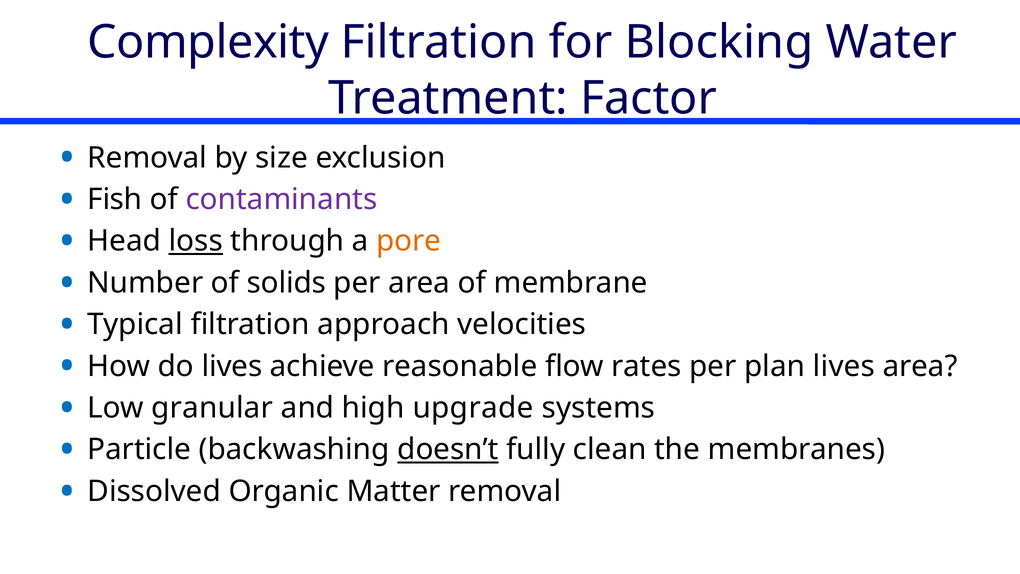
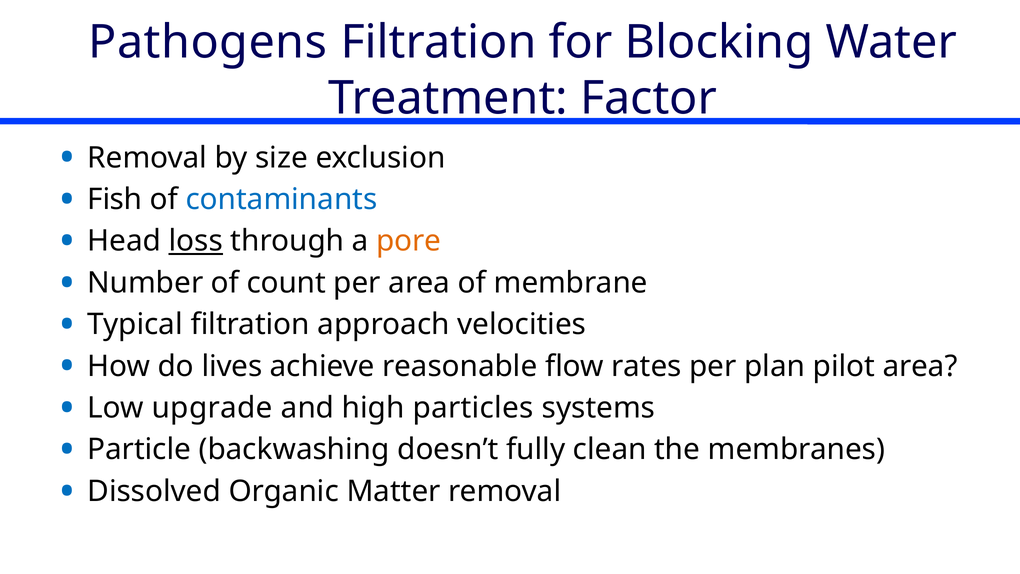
Complexity: Complexity -> Pathogens (208, 42)
contaminants colour: purple -> blue (281, 199)
solids: solids -> count (286, 283)
plan lives: lives -> pilot (844, 366)
granular: granular -> upgrade (212, 408)
upgrade: upgrade -> particles (473, 408)
doesn’t underline: present -> none (448, 449)
